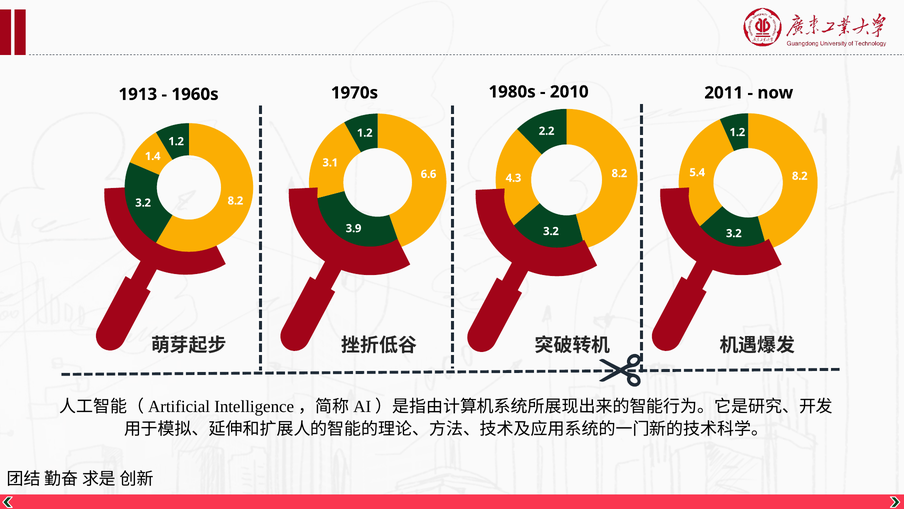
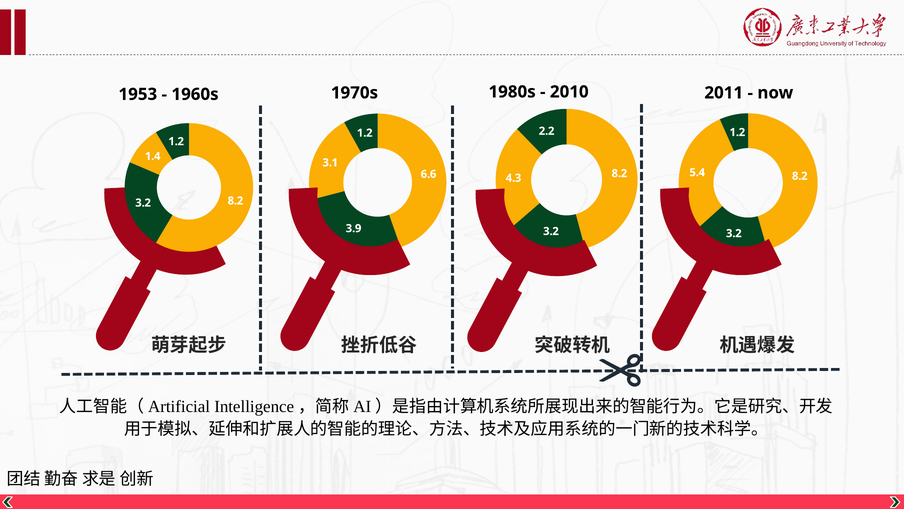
1913: 1913 -> 1953 (138, 94)
